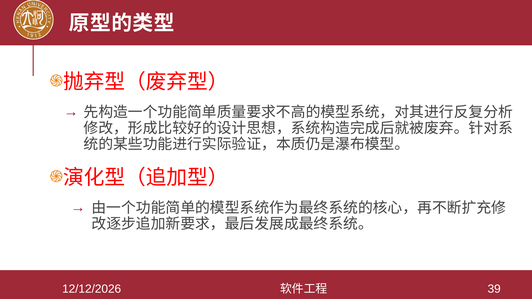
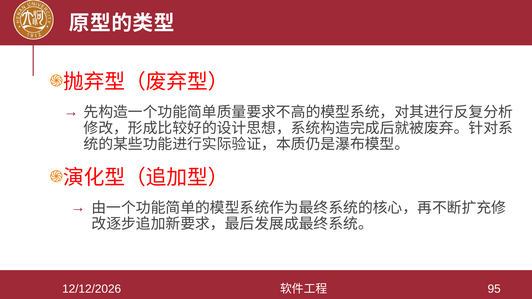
39: 39 -> 95 (494, 289)
